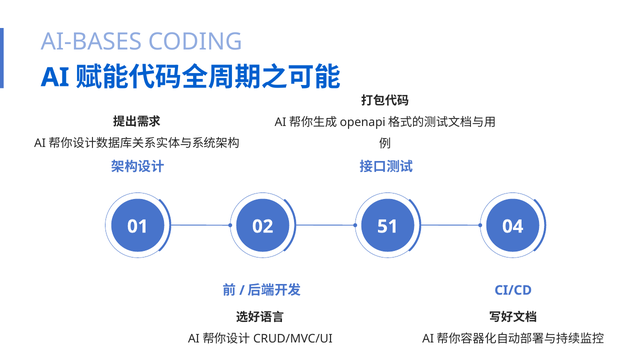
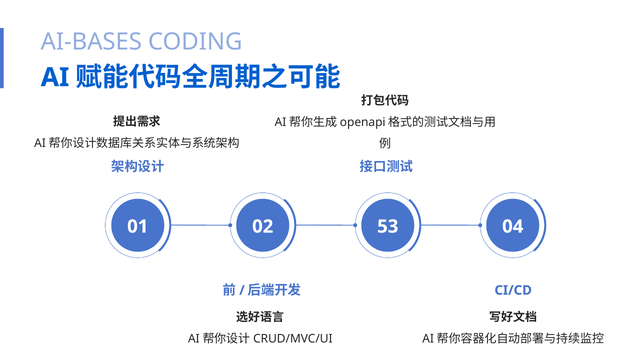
51: 51 -> 53 (388, 227)
